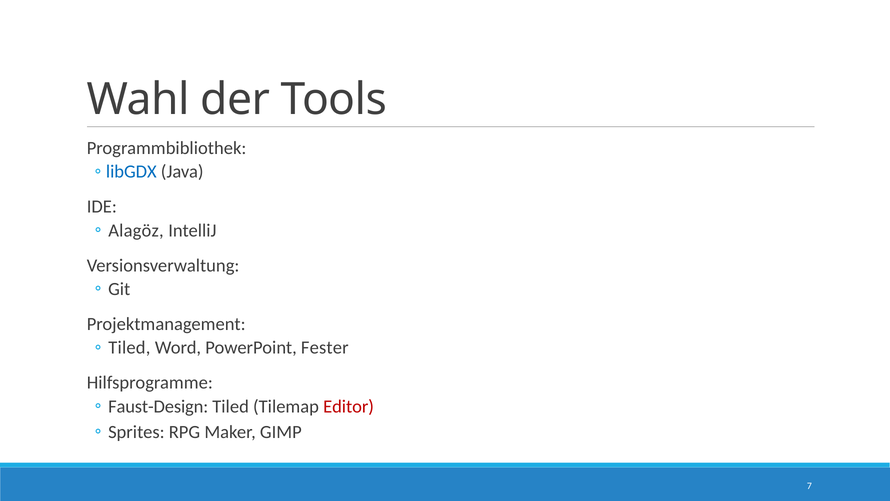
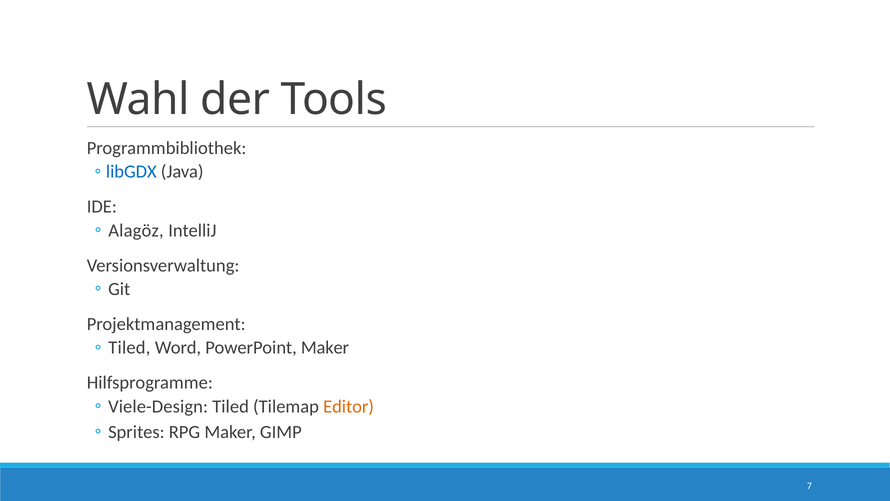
PowerPoint Fester: Fester -> Maker (325, 348)
Faust-Design: Faust-Design -> Viele-Design (158, 406)
Editor colour: red -> orange (349, 406)
